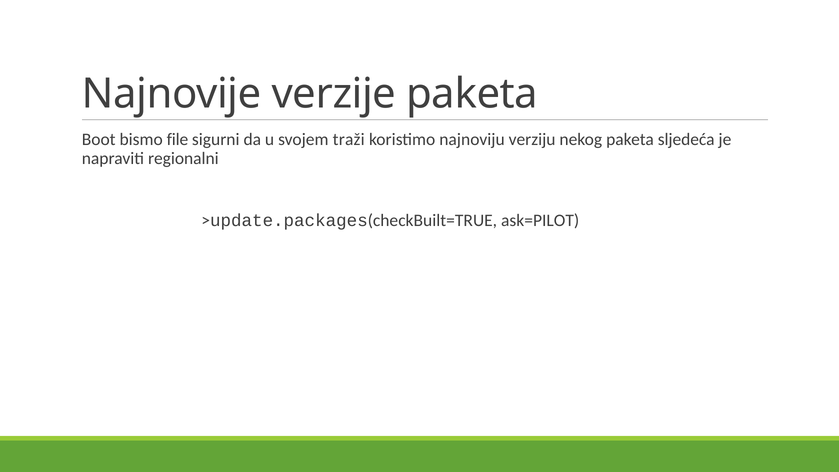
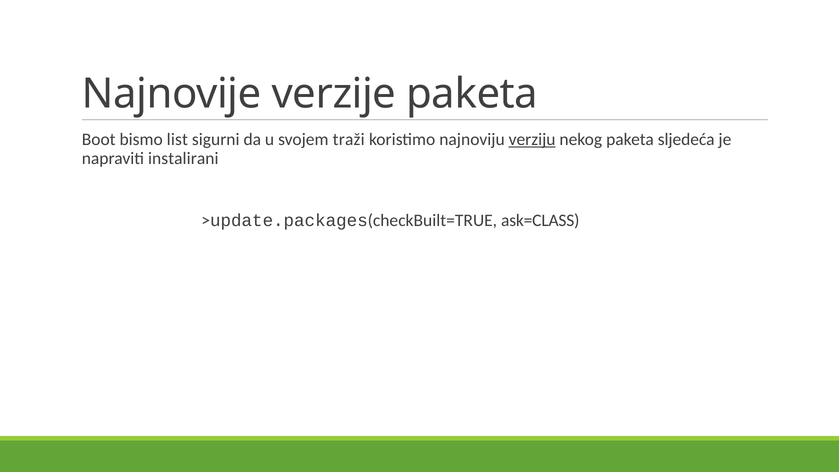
file: file -> list (177, 139)
verziju underline: none -> present (532, 139)
regionalni: regionalni -> instalirani (183, 158)
ask=PILOT: ask=PILOT -> ask=CLASS (540, 221)
